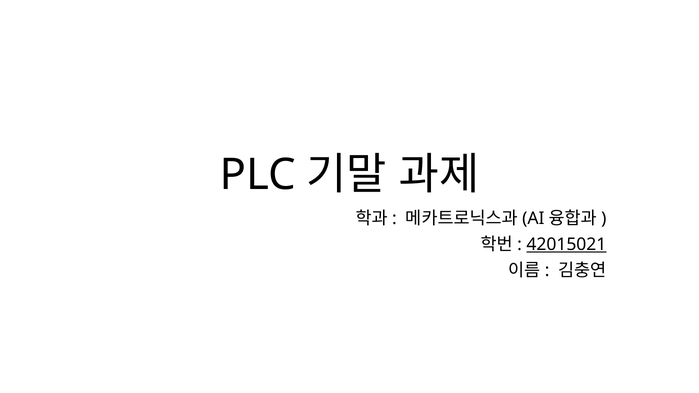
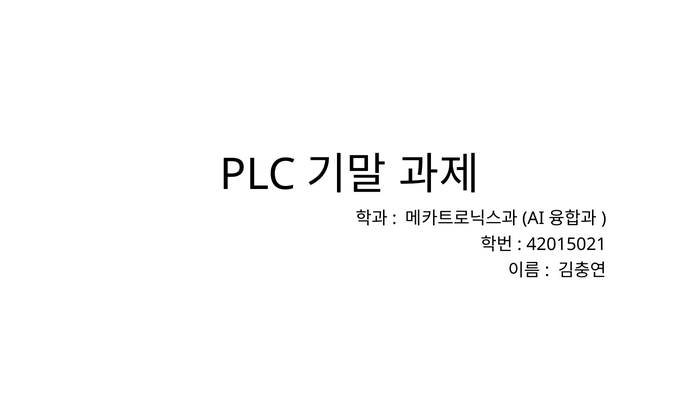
42015021 underline: present -> none (566, 245)
